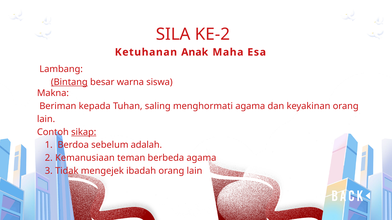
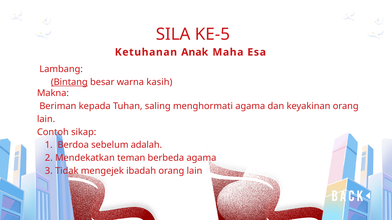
KE-2: KE-2 -> KE-5 (213, 34)
siswa: siswa -> kasih (159, 82)
sikap underline: present -> none (84, 132)
Kemanusiaan: Kemanusiaan -> Mendekatkan (85, 158)
